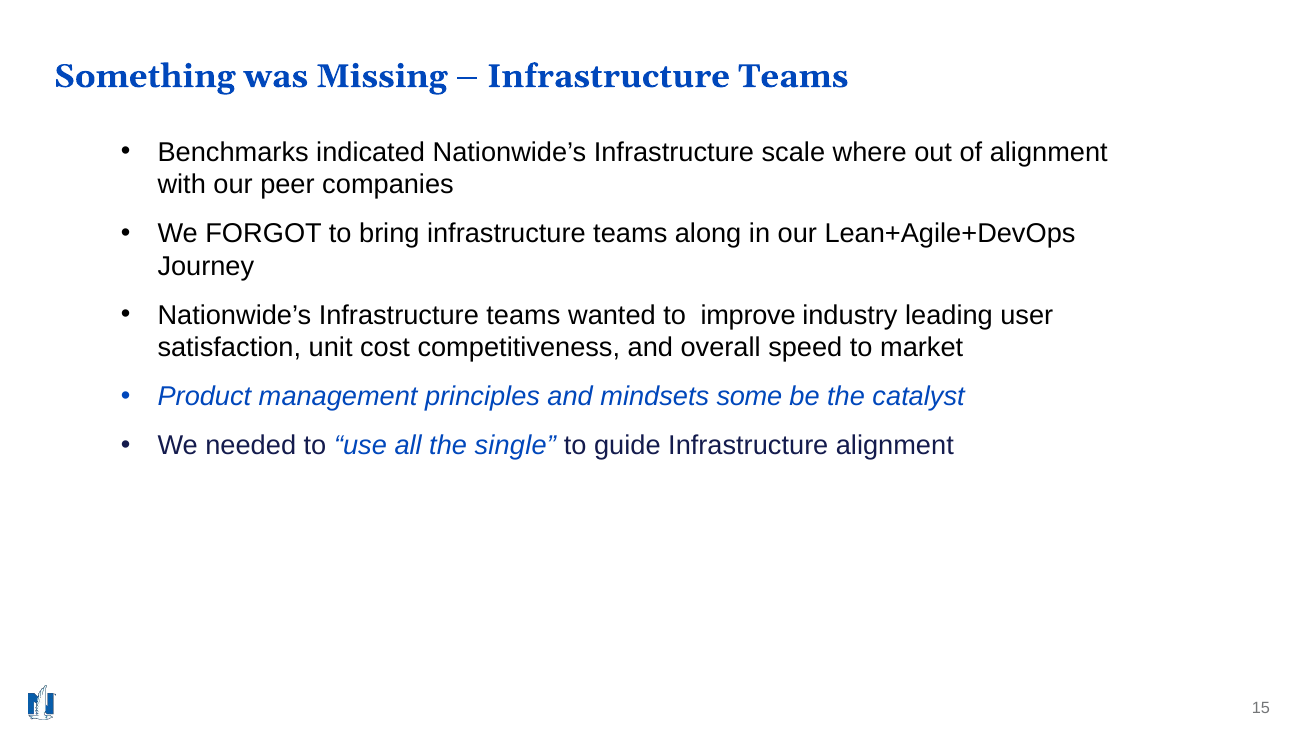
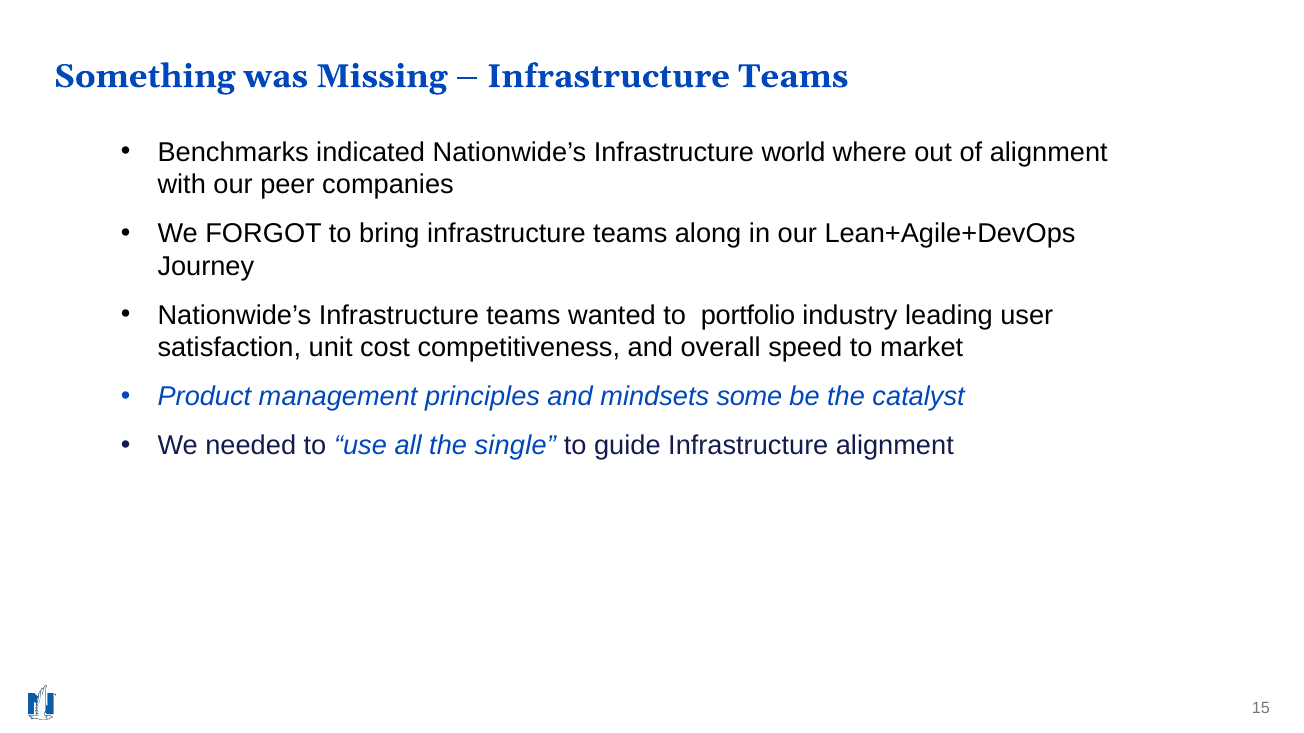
scale: scale -> world (793, 152)
improve: improve -> portfolio (748, 316)
